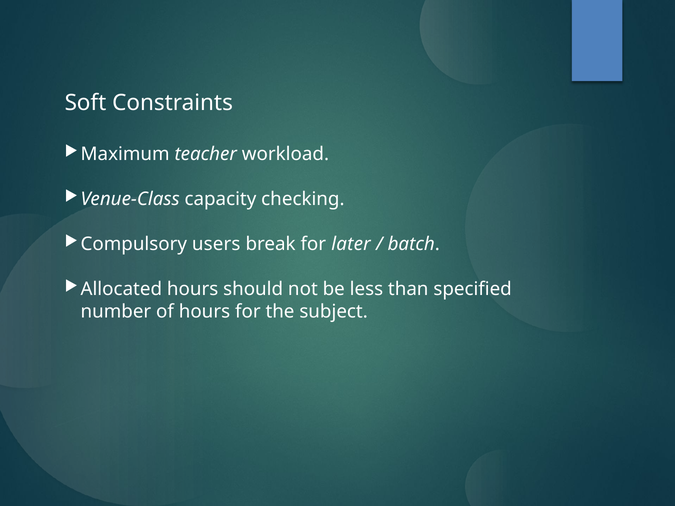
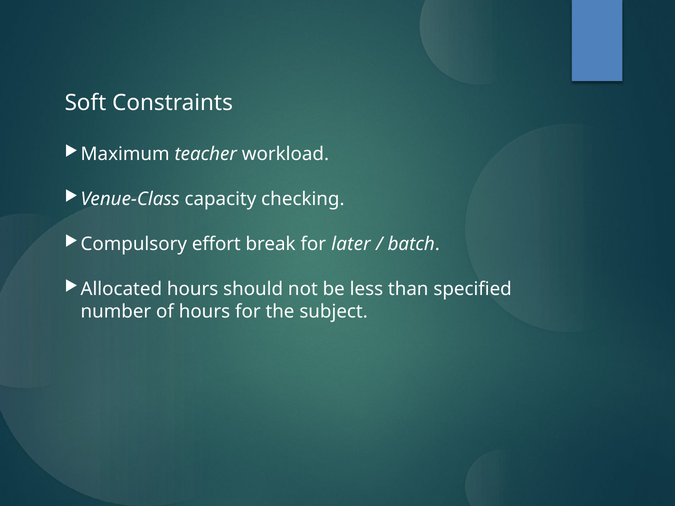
users: users -> effort (216, 244)
